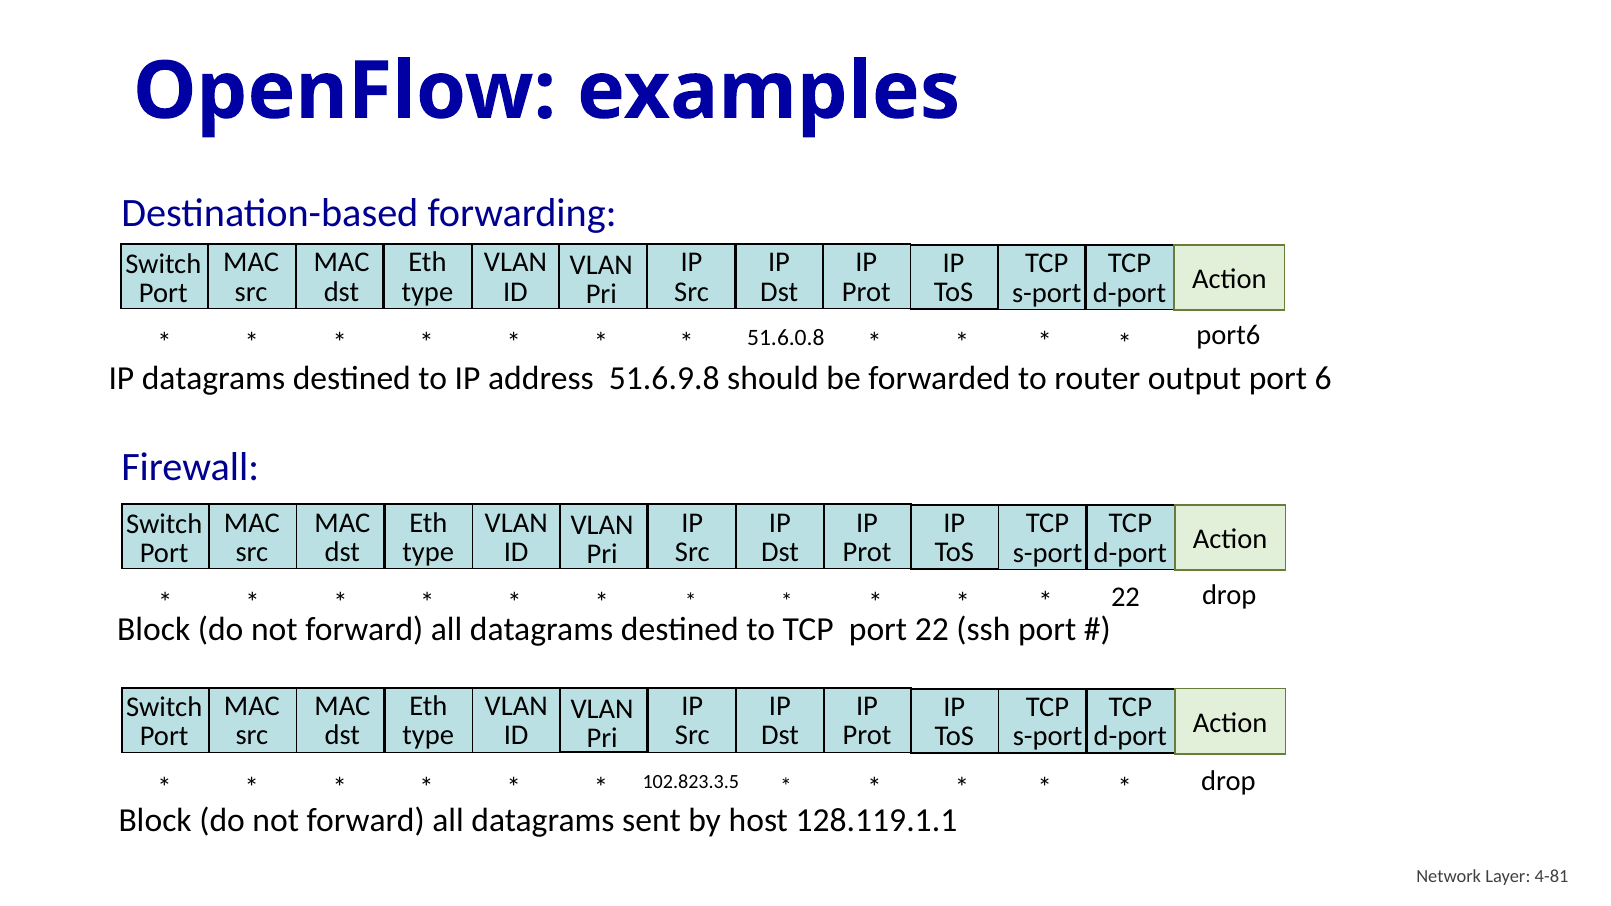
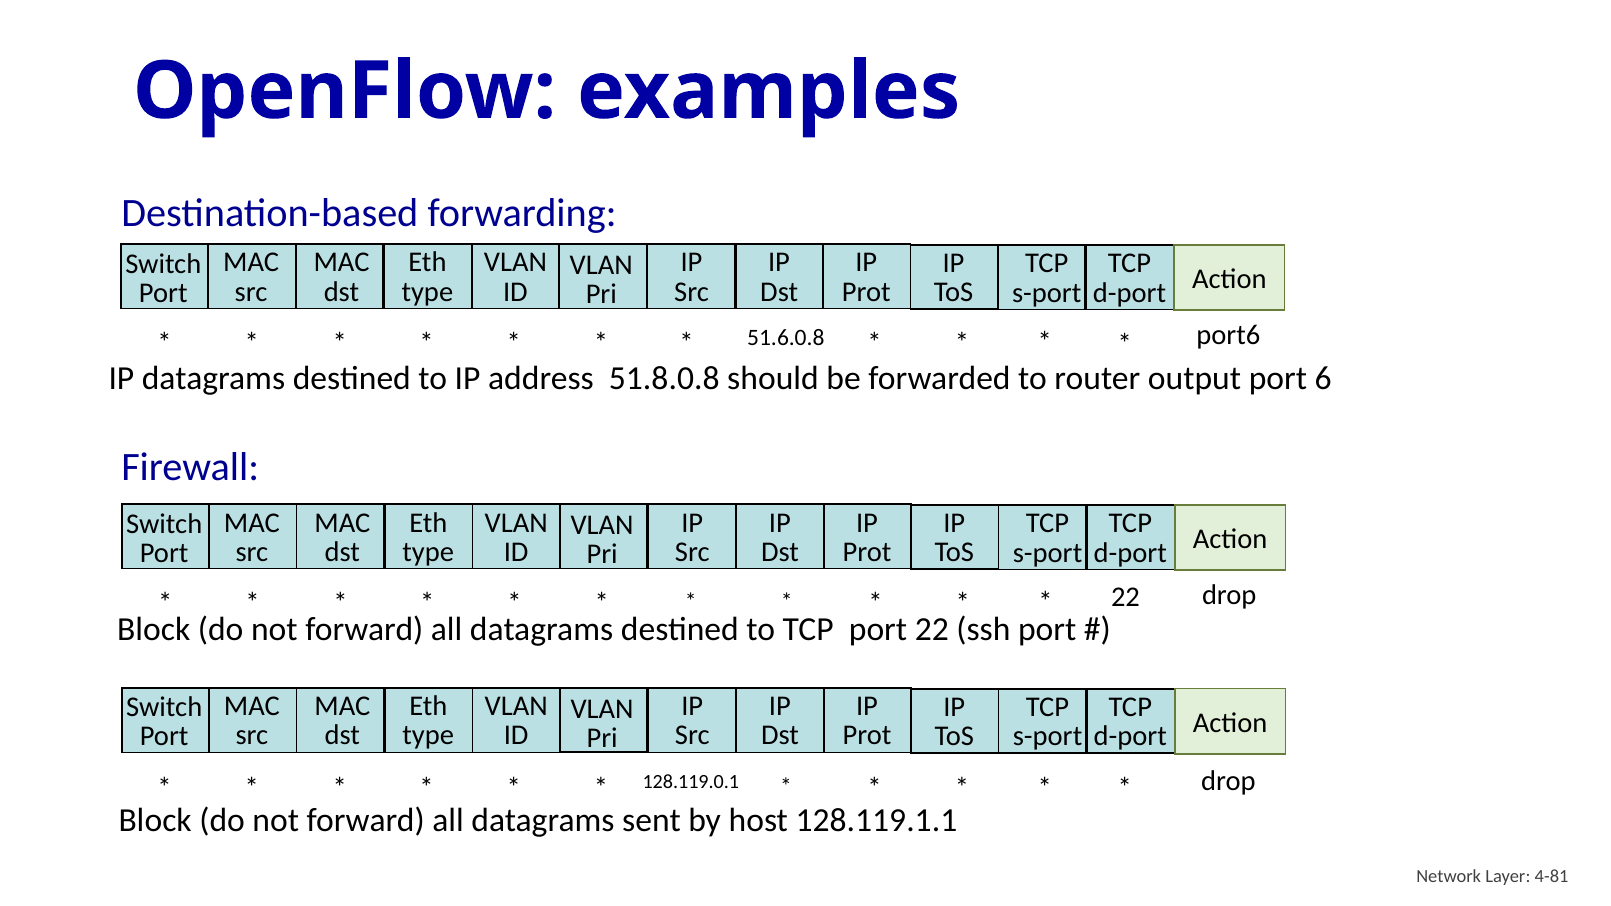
51.6.9.8: 51.6.9.8 -> 51.8.0.8 (664, 378)
102.823.3.5: 102.823.3.5 -> 128.119.0.1 (691, 782)
